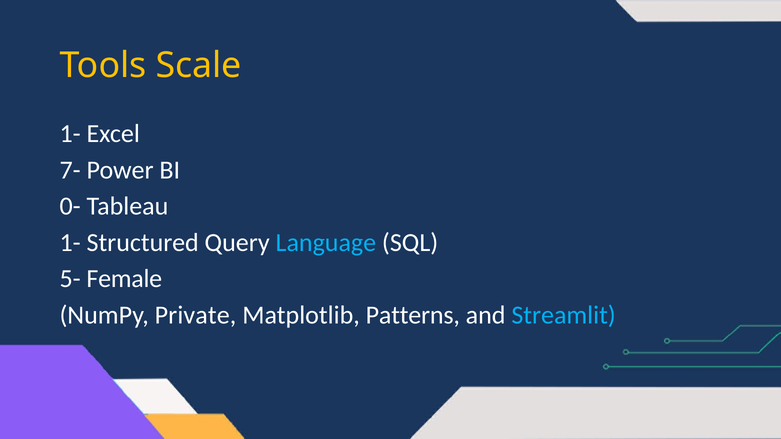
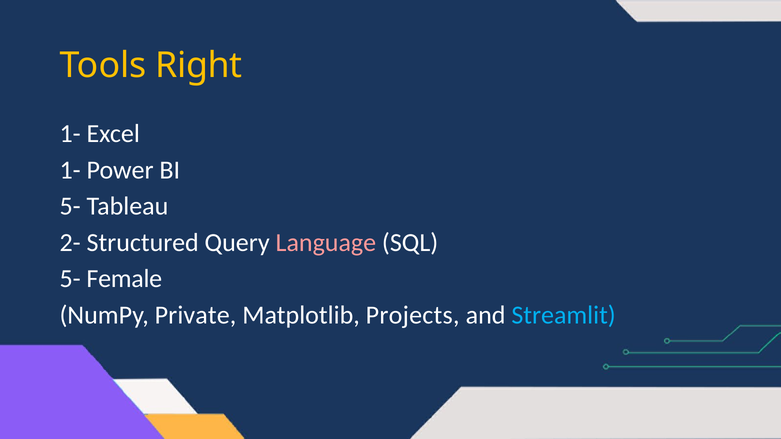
Scale: Scale -> Right (199, 66)
7-: 7- -> 1- (70, 170)
0-: 0- -> 5- (70, 206)
1-: 1- -> 2- (70, 243)
Language colour: light blue -> pink (326, 243)
Patterns: Patterns -> Projects (413, 315)
